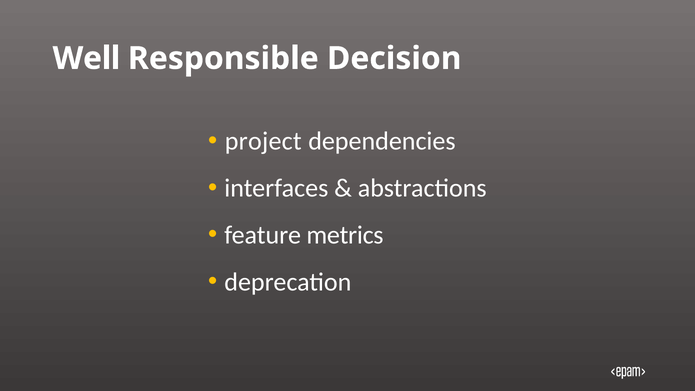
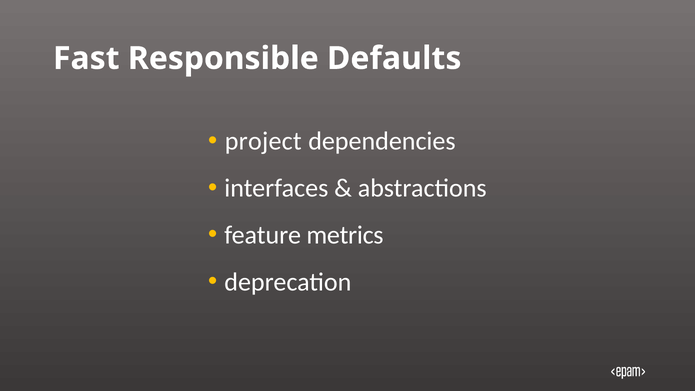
Well: Well -> Fast (86, 58)
Decision: Decision -> Defaults (394, 58)
